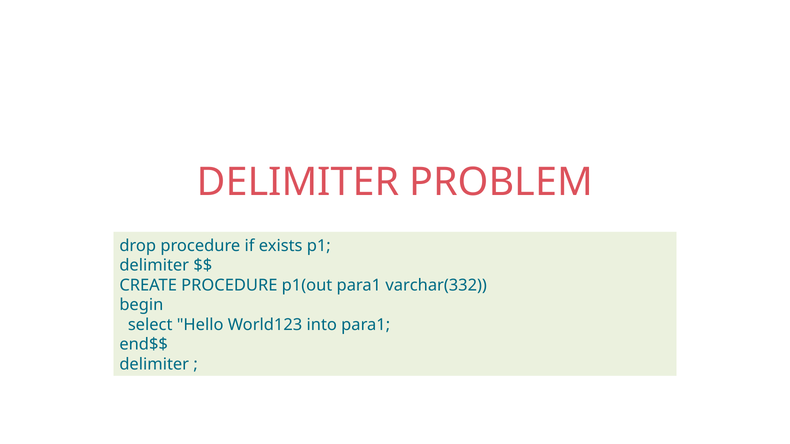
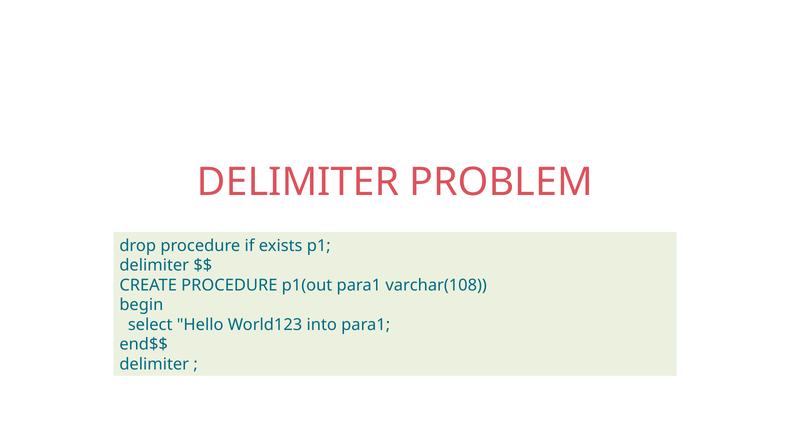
varchar(332: varchar(332 -> varchar(108 (436, 286)
